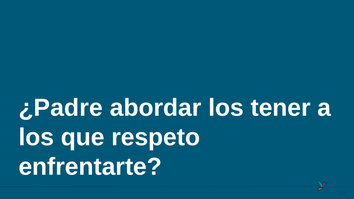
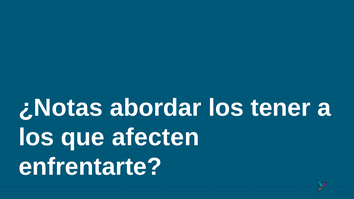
¿Padre: ¿Padre -> ¿Notas (61, 108)
respeto: respeto -> afecten (156, 137)
